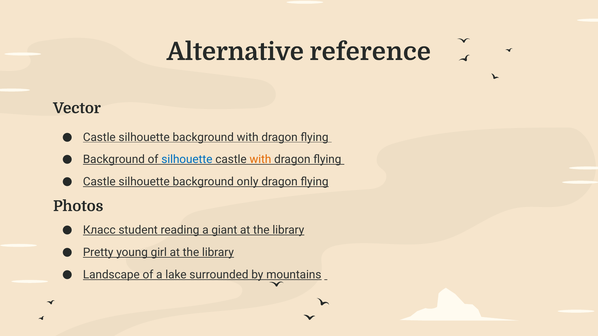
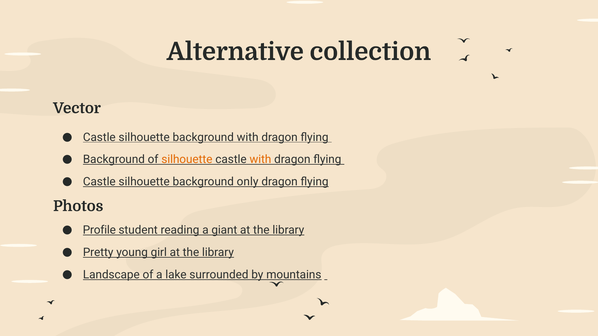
reference: reference -> collection (370, 52)
silhouette colour: blue -> orange (187, 160)
Класс: Класс -> Profile (99, 230)
